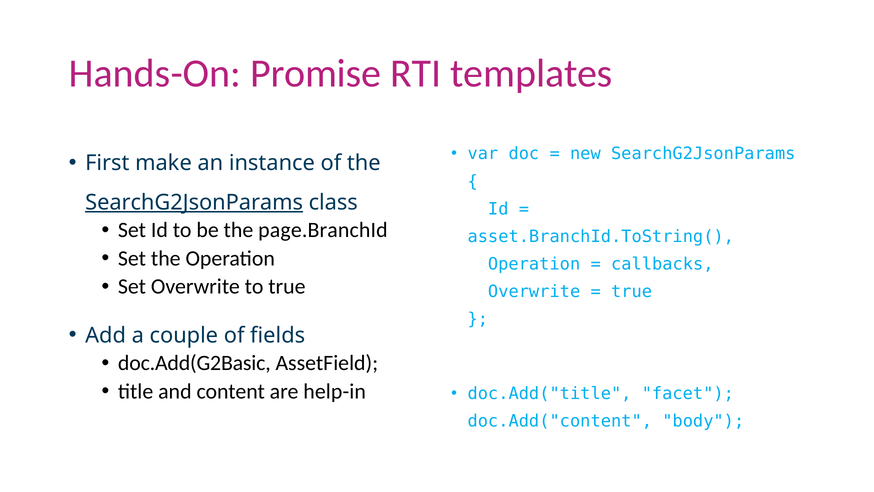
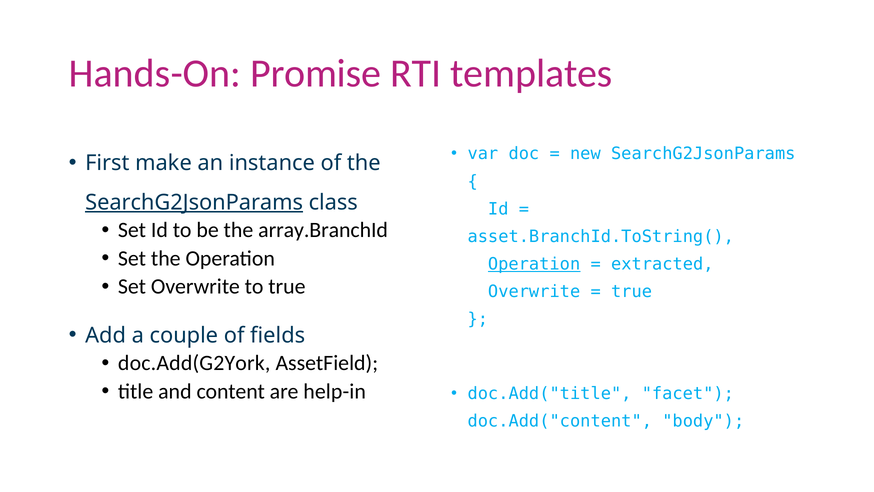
page.BranchId: page.BranchId -> array.BranchId (323, 230)
Operation underline: none -> present (534, 264)
callbacks: callbacks -> extracted (662, 264)
doc.Add(G2Basic: doc.Add(G2Basic -> doc.Add(G2York (194, 363)
